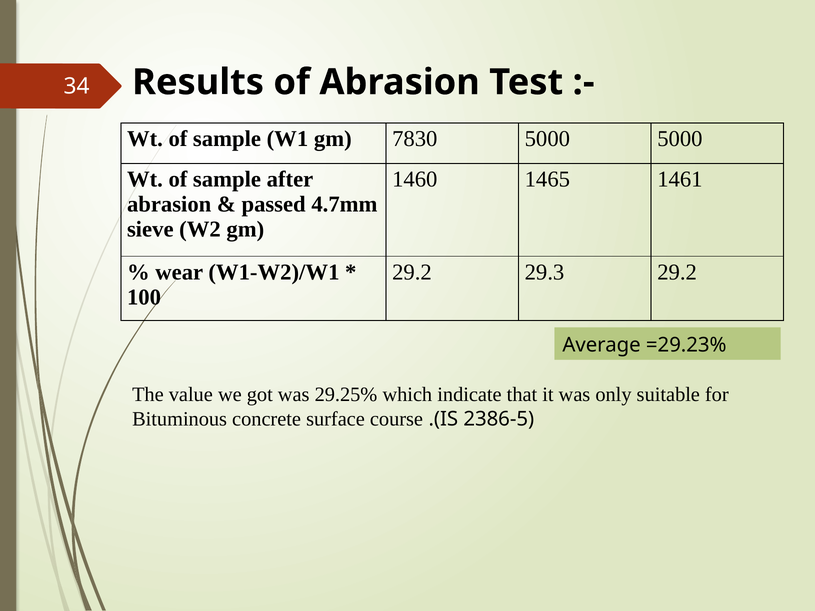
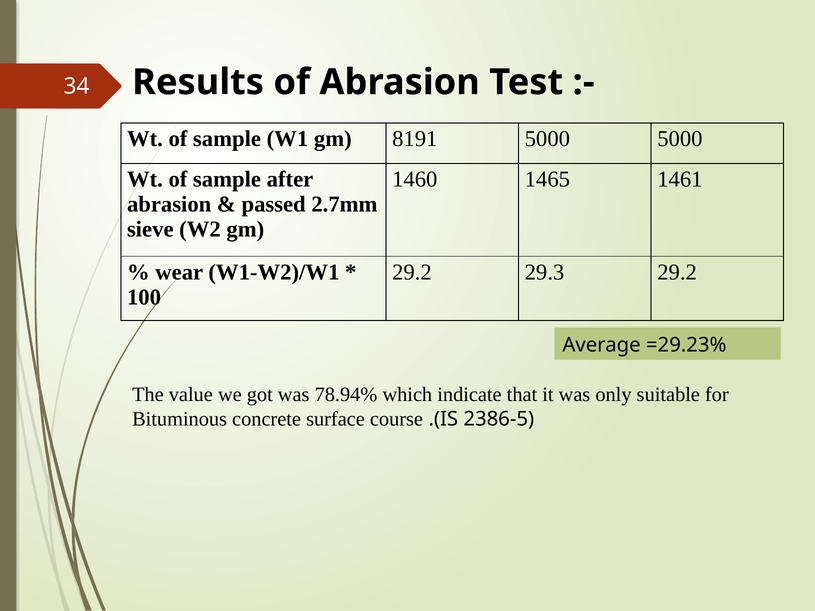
7830: 7830 -> 8191 (415, 139)
4.7mm: 4.7mm -> 2.7mm (344, 204)
29.25%: 29.25% -> 78.94% (346, 395)
